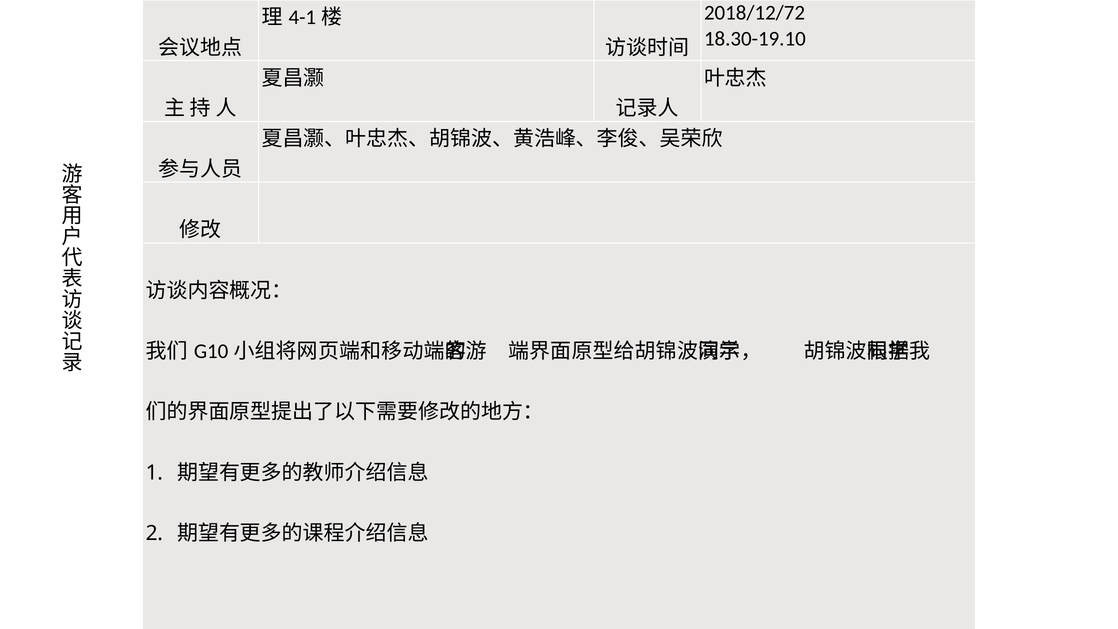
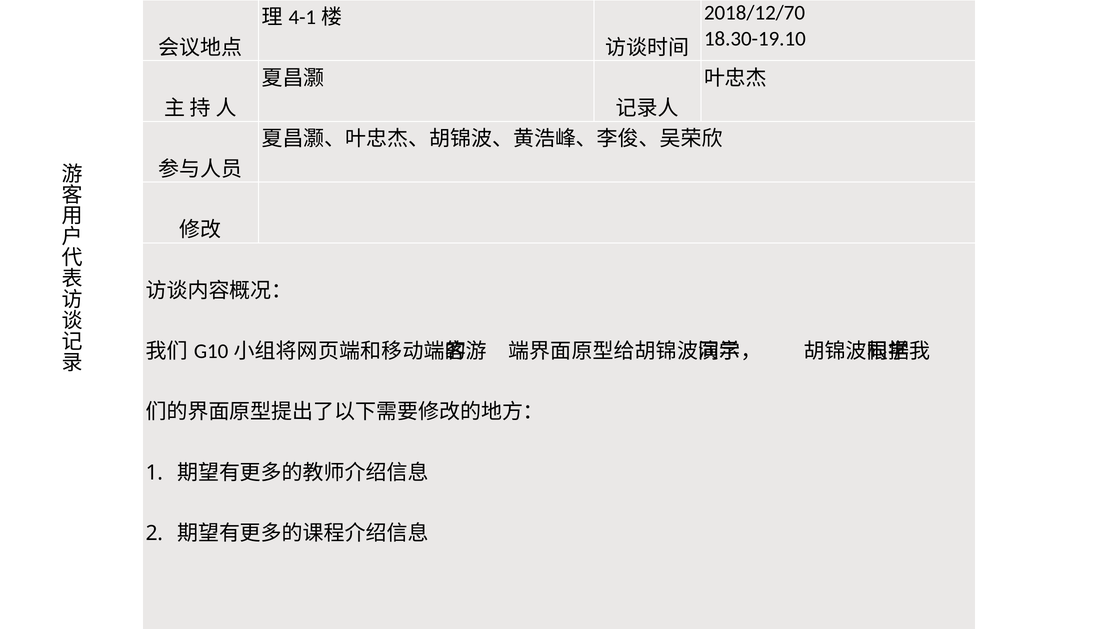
2018/12/72: 2018/12/72 -> 2018/12/70 (755, 13)
